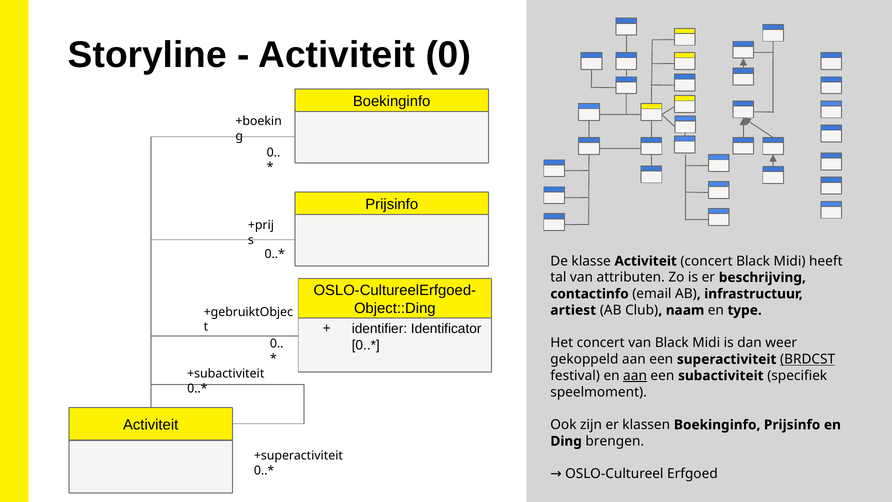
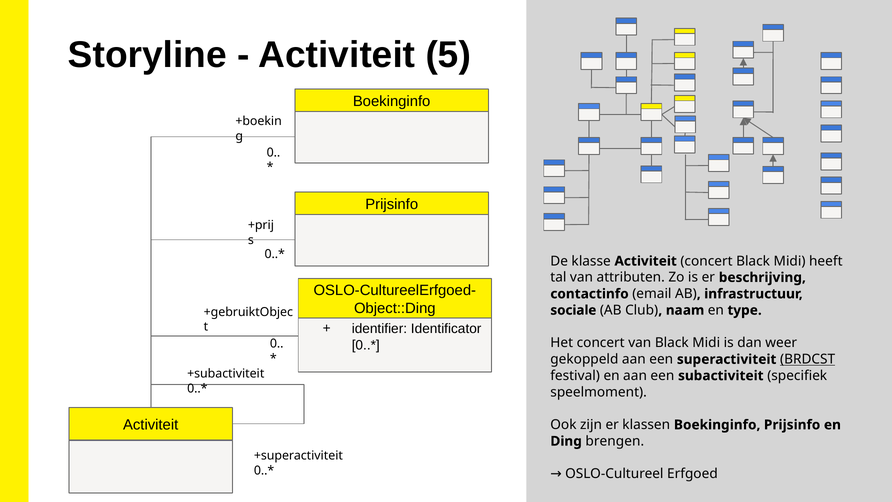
Activiteit 0: 0 -> 5 (448, 55)
artiest: artiest -> sociale (573, 310)
aan underline: present -> none (635, 376)
